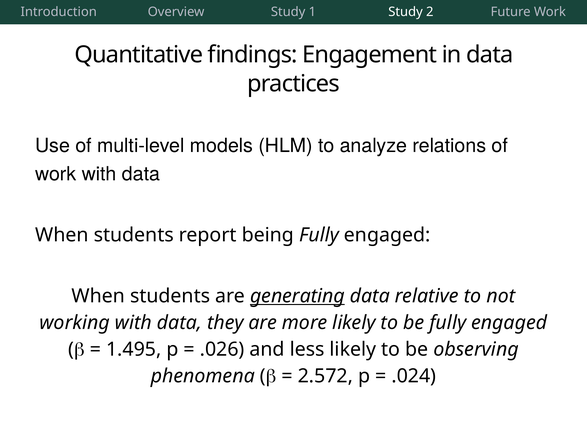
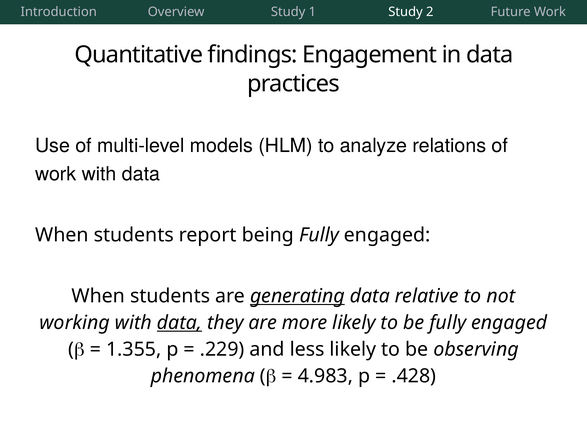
data underline: none -> present (179, 323)
1.495: 1.495 -> 1.355 (134, 350)
.026: .026 -> .229 (222, 350)
2.572: 2.572 -> 4.983 (325, 376)
.024: .024 -> .428 (414, 376)
